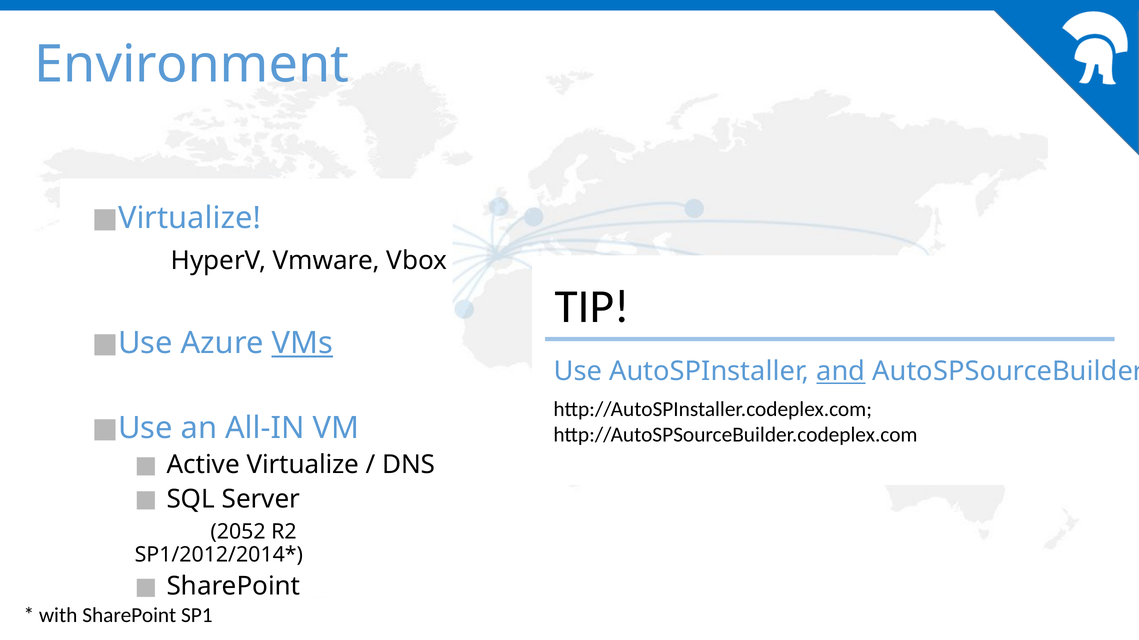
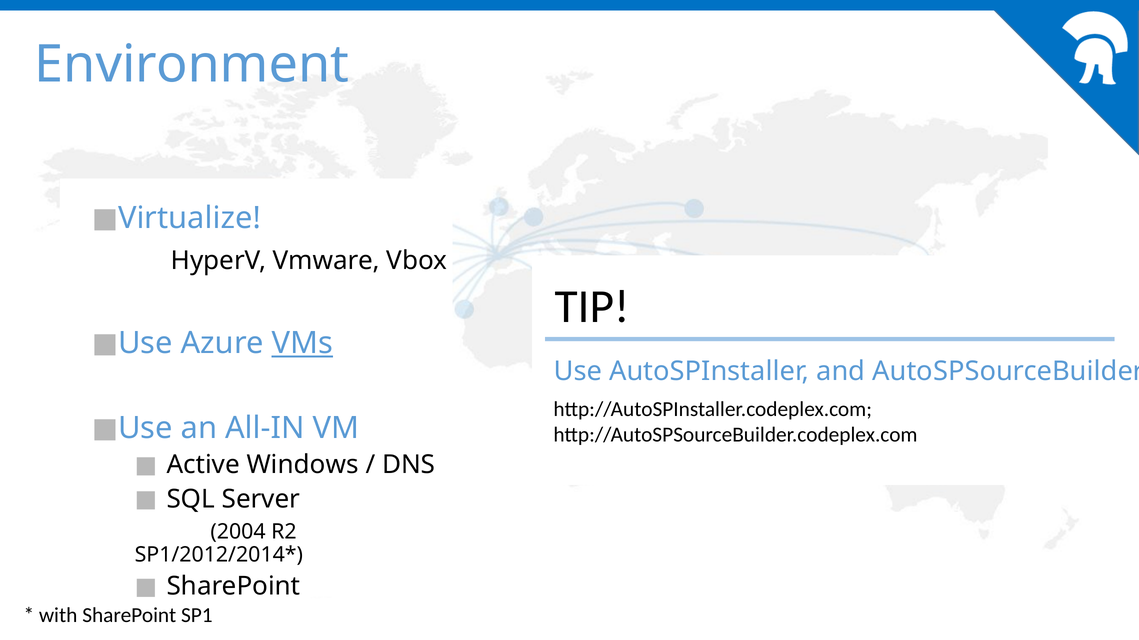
and underline: present -> none (841, 372)
Active Virtualize: Virtualize -> Windows (303, 465)
2052: 2052 -> 2004 (238, 532)
